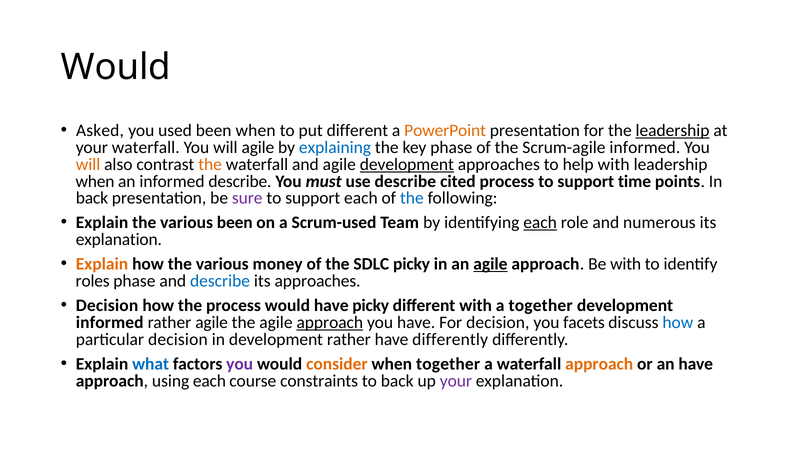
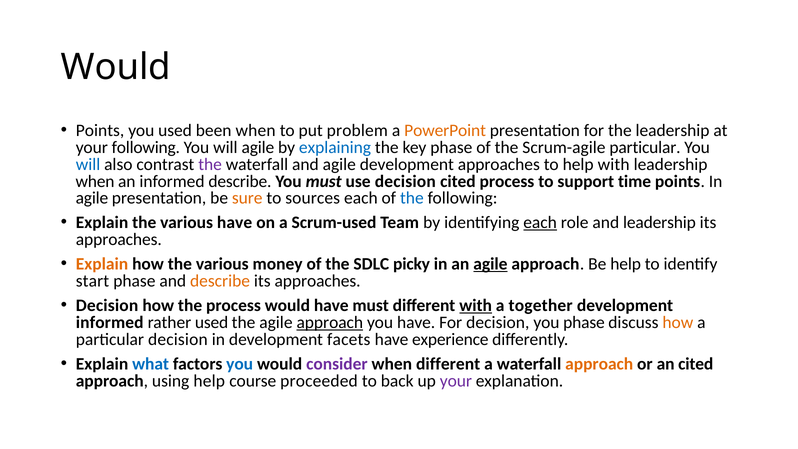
Asked: Asked -> Points (100, 130)
put different: different -> problem (357, 130)
leadership underline: present -> none (673, 130)
your waterfall: waterfall -> following (146, 147)
Scrum-agile informed: informed -> particular (645, 147)
will colour: orange -> blue (88, 164)
the colour: orange -> purple (210, 164)
development underline: present -> none (407, 164)
use describe: describe -> decision (405, 181)
back: back -> agile (92, 198)
sure colour: purple -> orange (247, 198)
support: support -> sources (313, 198)
various been: been -> have (235, 223)
and numerous: numerous -> leadership (659, 223)
explanation: explanation -> approaches (119, 240)
Be with: with -> help (626, 264)
roles: roles -> start (92, 281)
describe colour: blue -> orange (220, 281)
have picky: picky -> must (371, 305)
with underline: none -> present (476, 305)
rather agile: agile -> used (212, 322)
you facets: facets -> phase (584, 322)
how colour: blue -> orange (678, 322)
development rather: rather -> facets (349, 339)
have differently: differently -> experience (450, 339)
you colour: purple -> blue (240, 364)
consider colour: orange -> purple (337, 364)
when together: together -> different (448, 364)
an have: have -> cited (696, 364)
using each: each -> help (209, 381)
constraints: constraints -> proceeded (319, 381)
